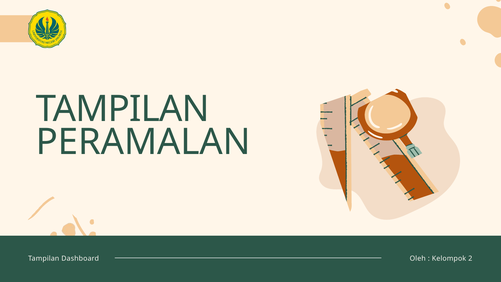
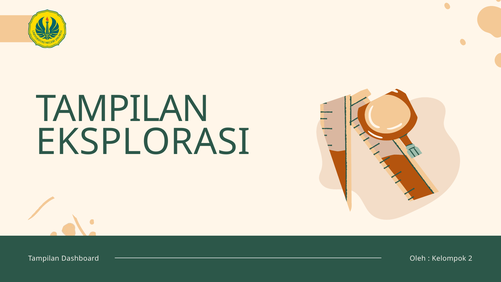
PERAMALAN: PERAMALAN -> EKSPLORASI (143, 142)
